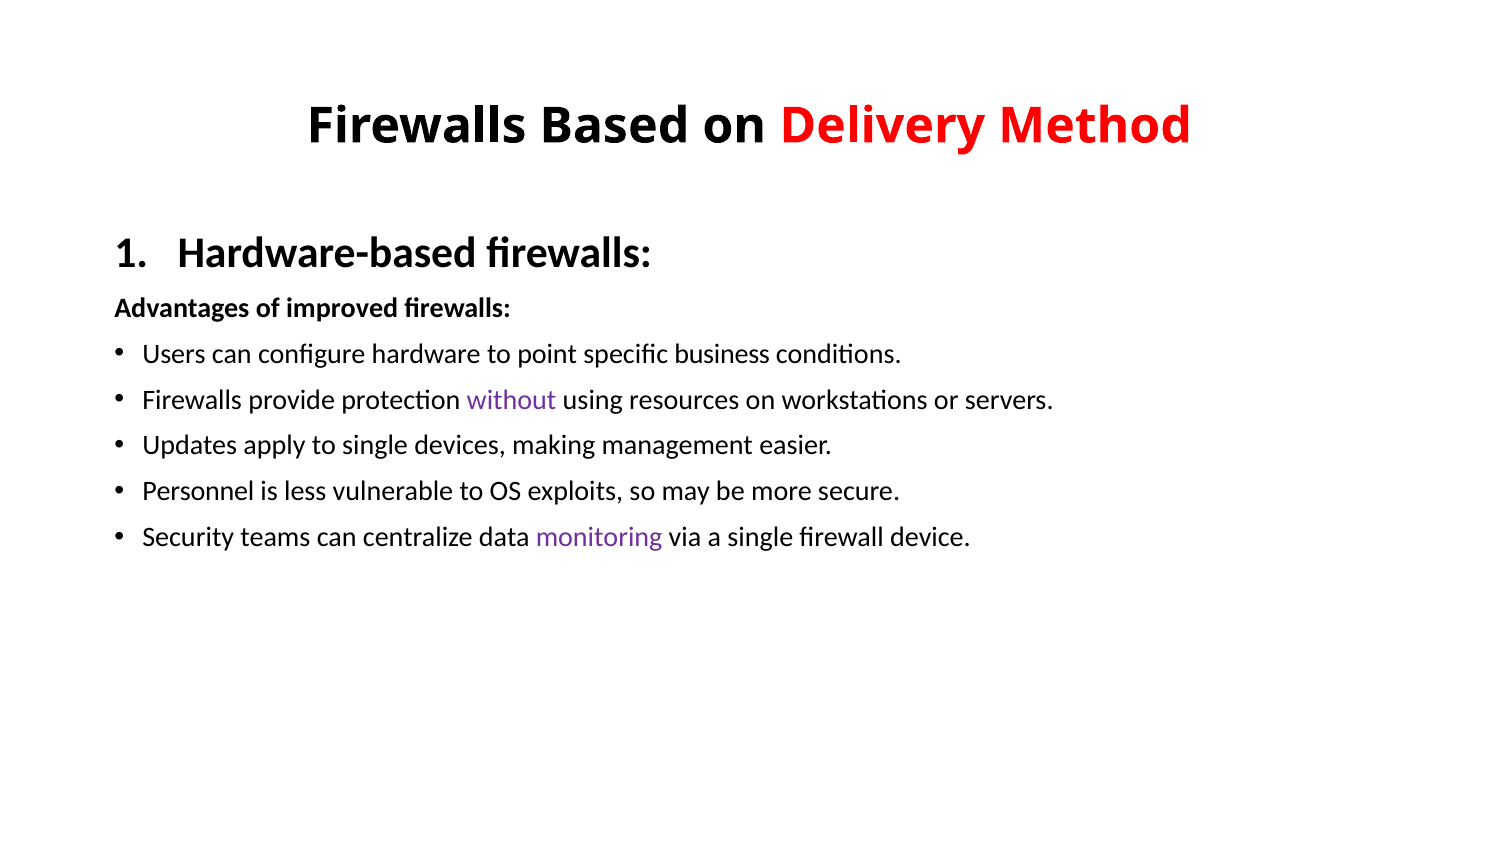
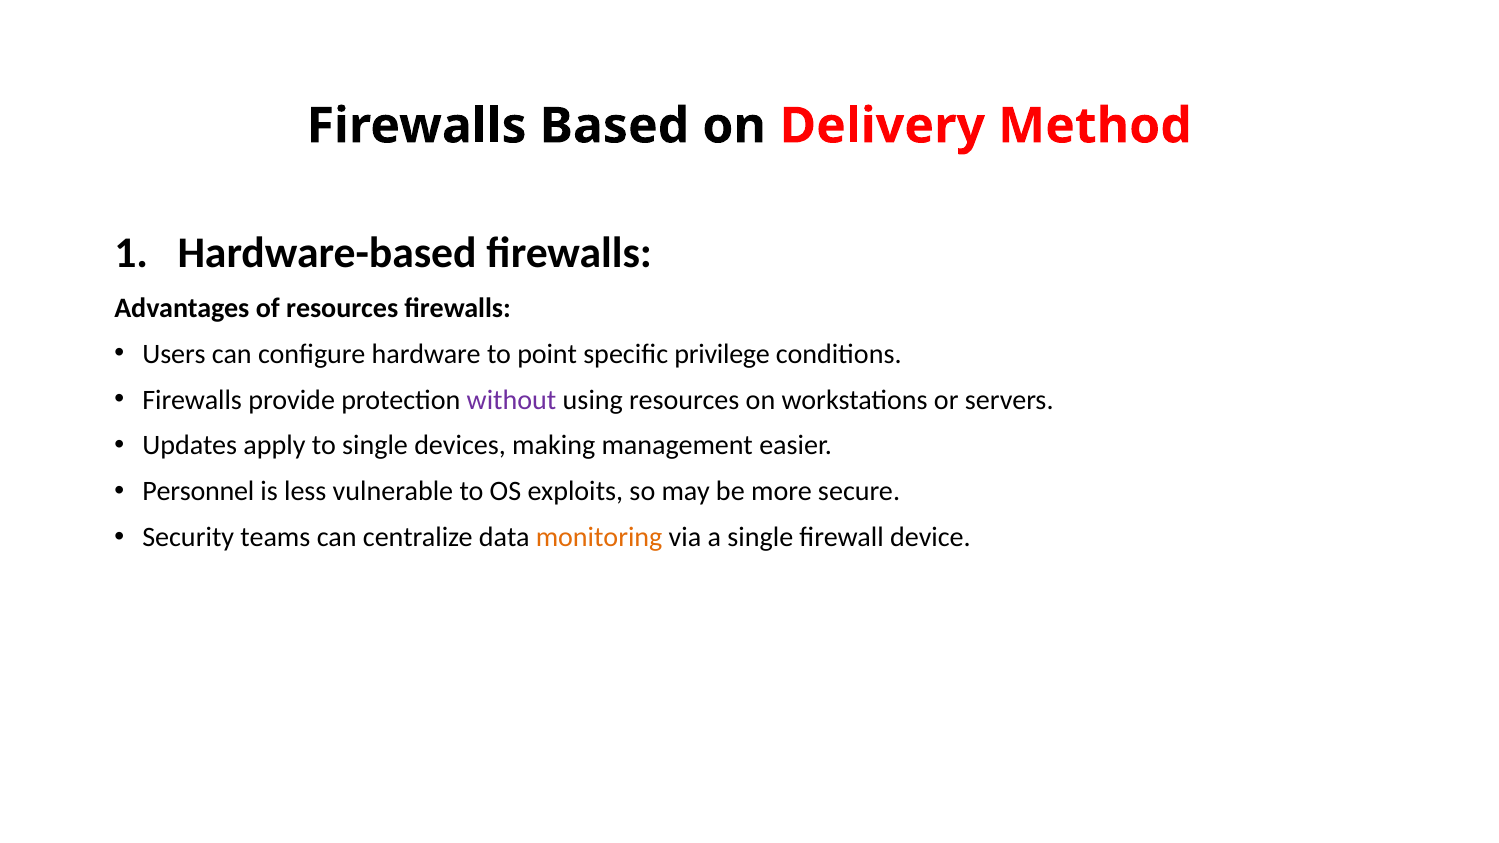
of improved: improved -> resources (342, 308)
business: business -> privilege (722, 354)
monitoring colour: purple -> orange (599, 538)
